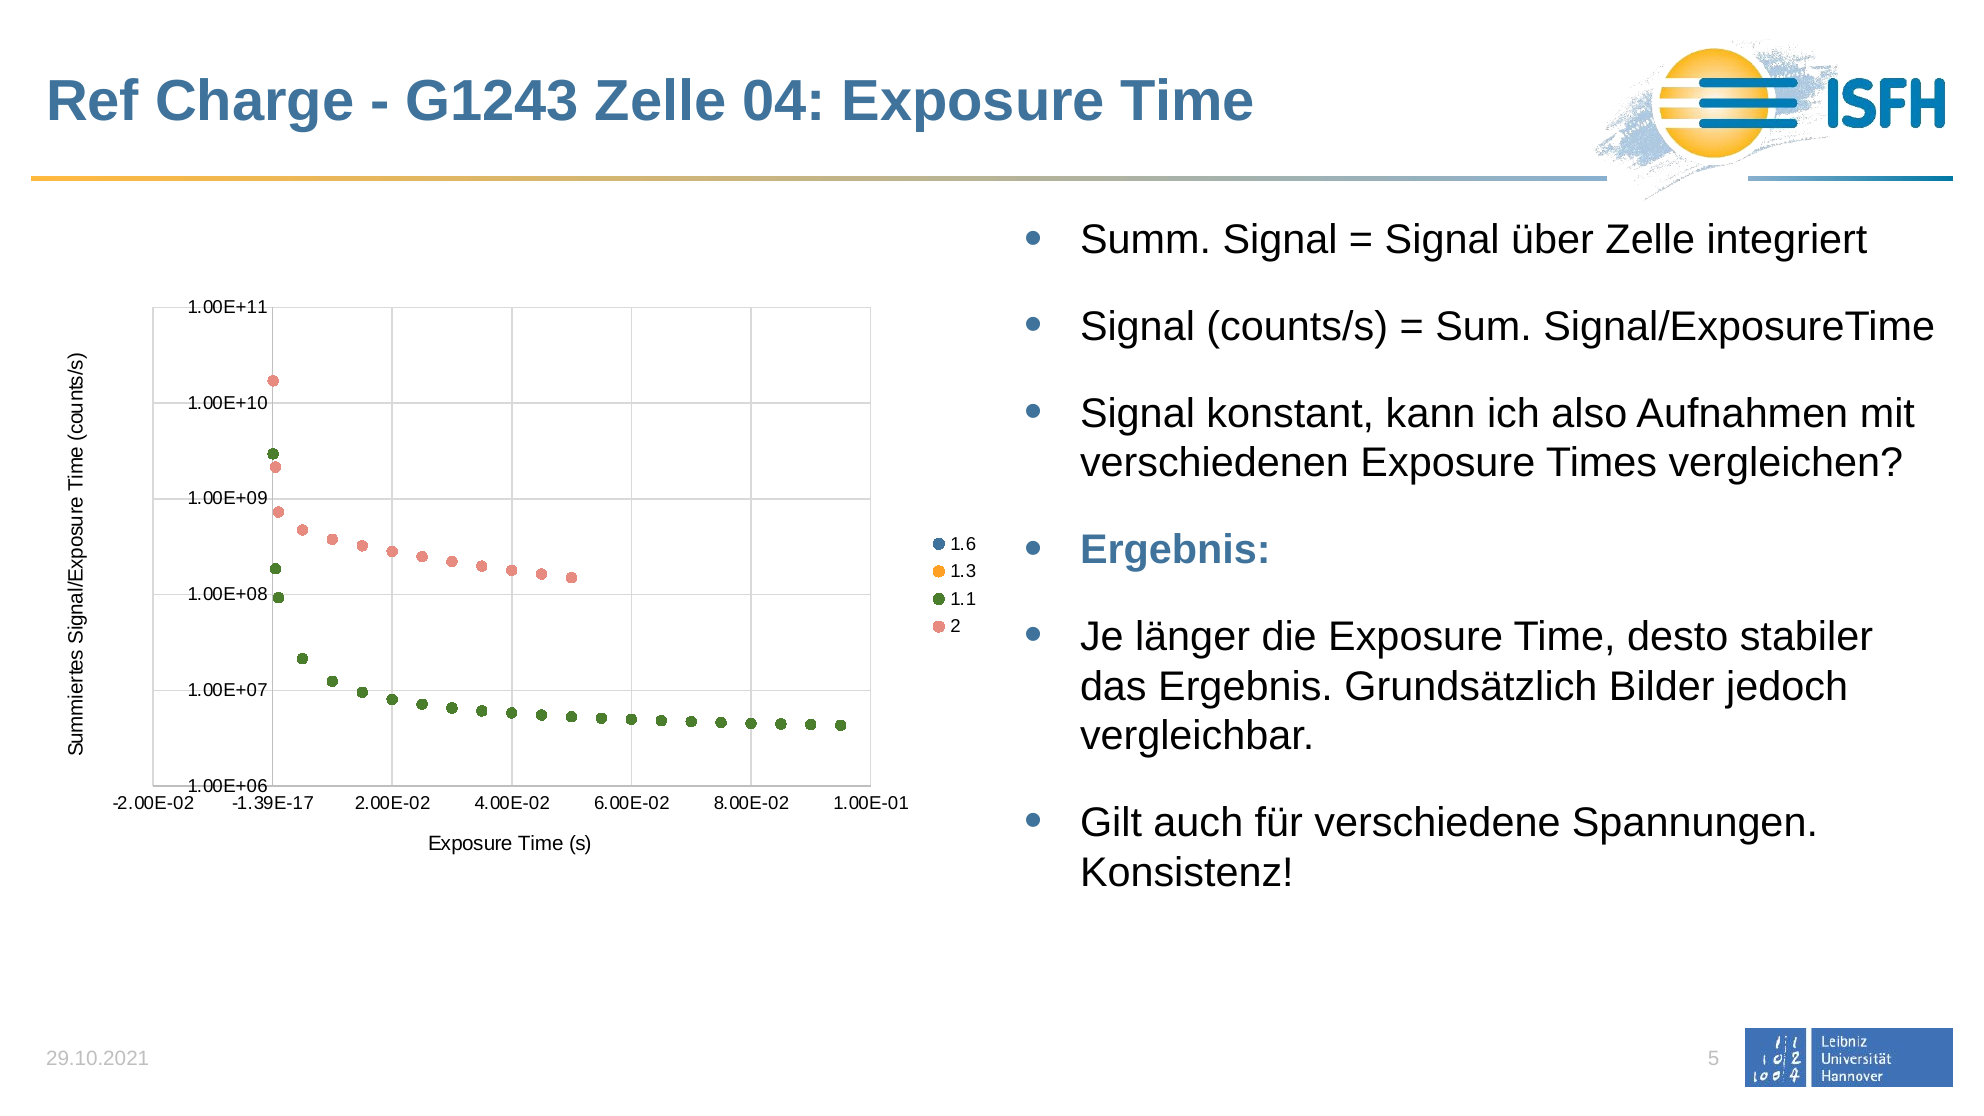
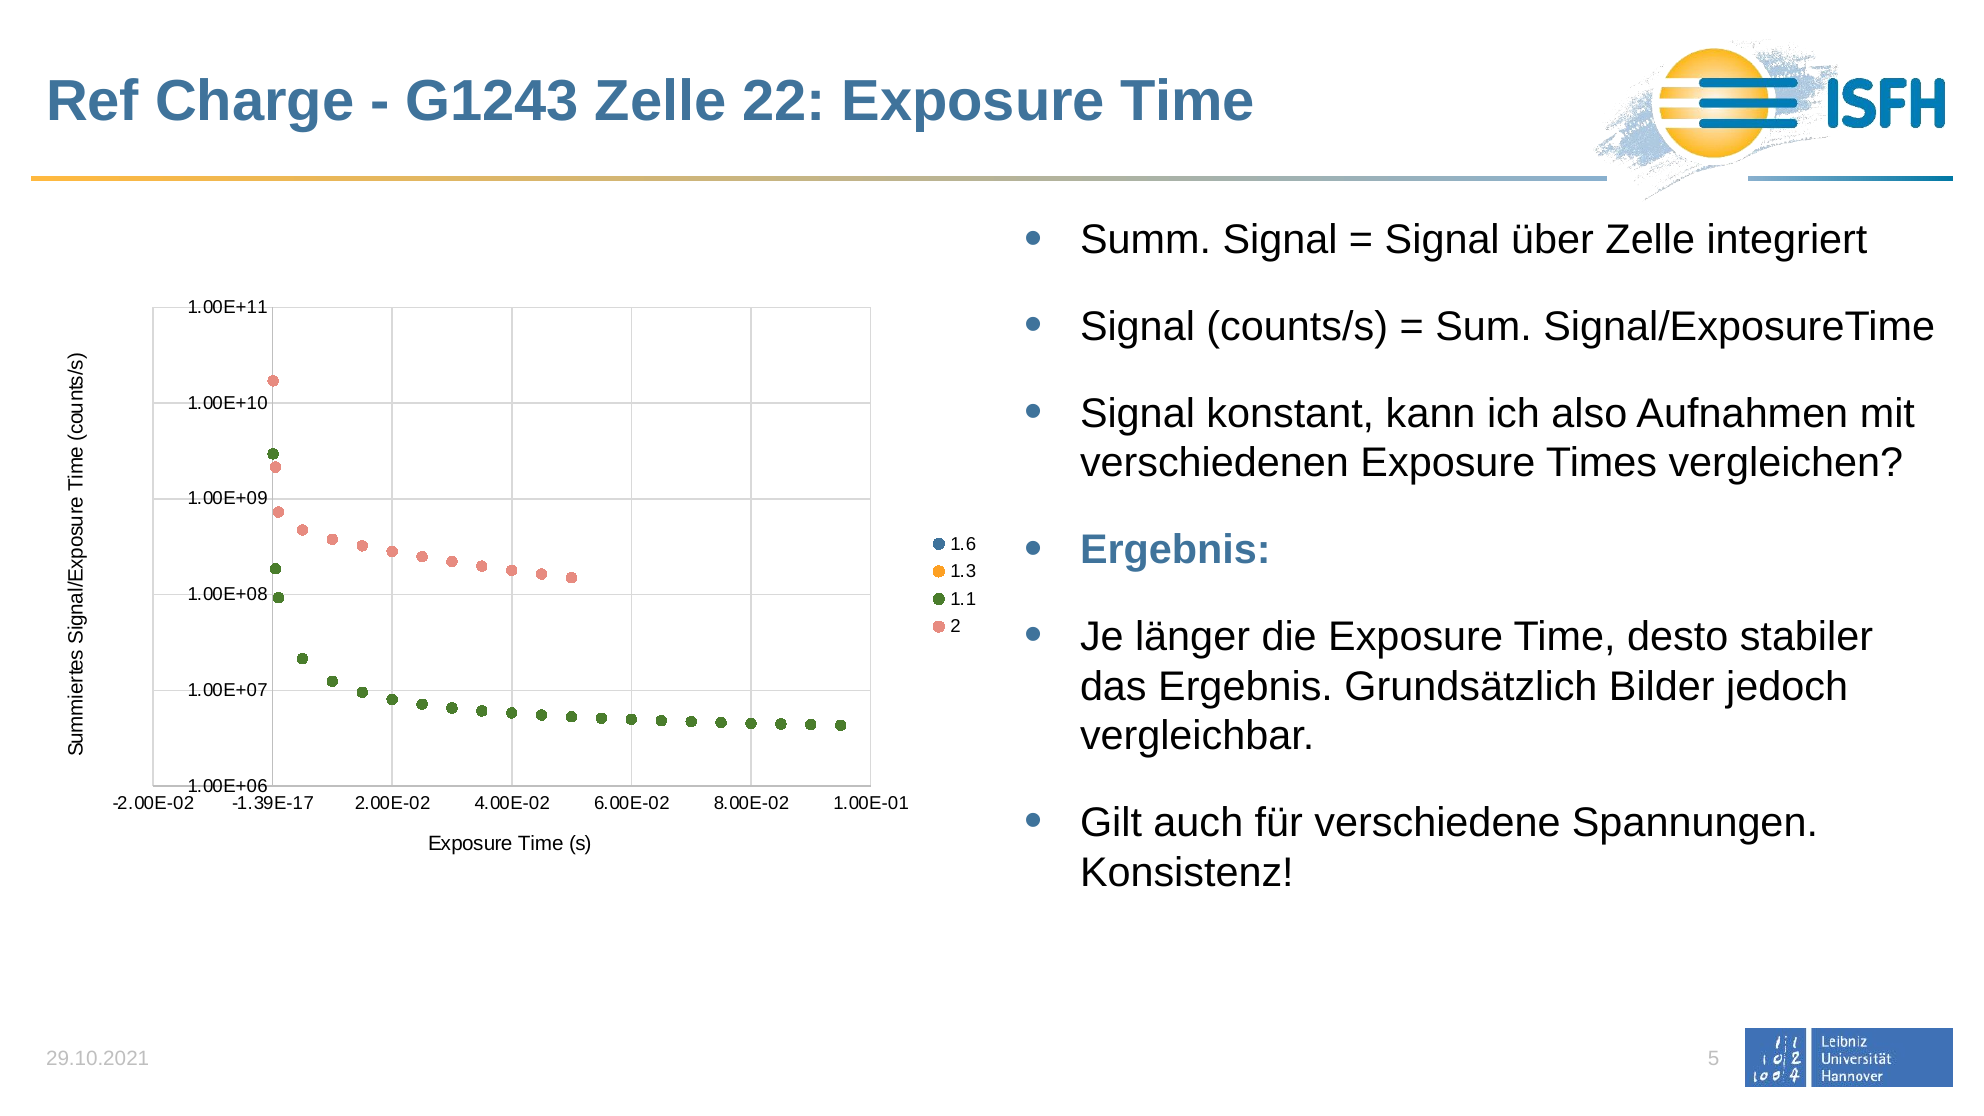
04: 04 -> 22 (784, 102)
